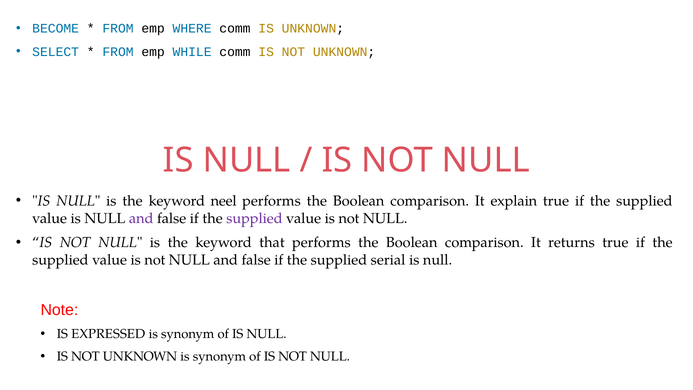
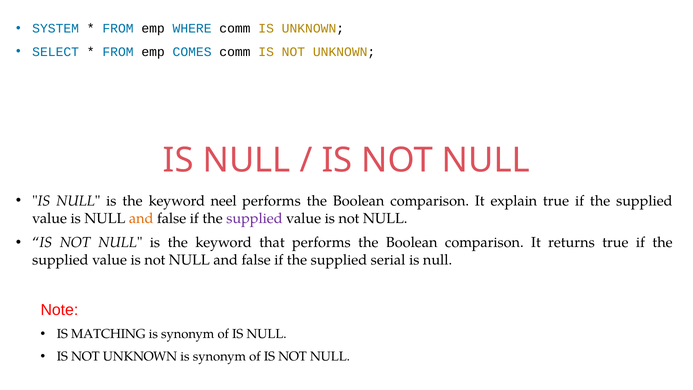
BECOME: BECOME -> SYSTEM (56, 28)
WHILE: WHILE -> COMES (192, 52)
and colour: purple -> orange (141, 218)
EXPRESSED: EXPRESSED -> MATCHING (108, 334)
